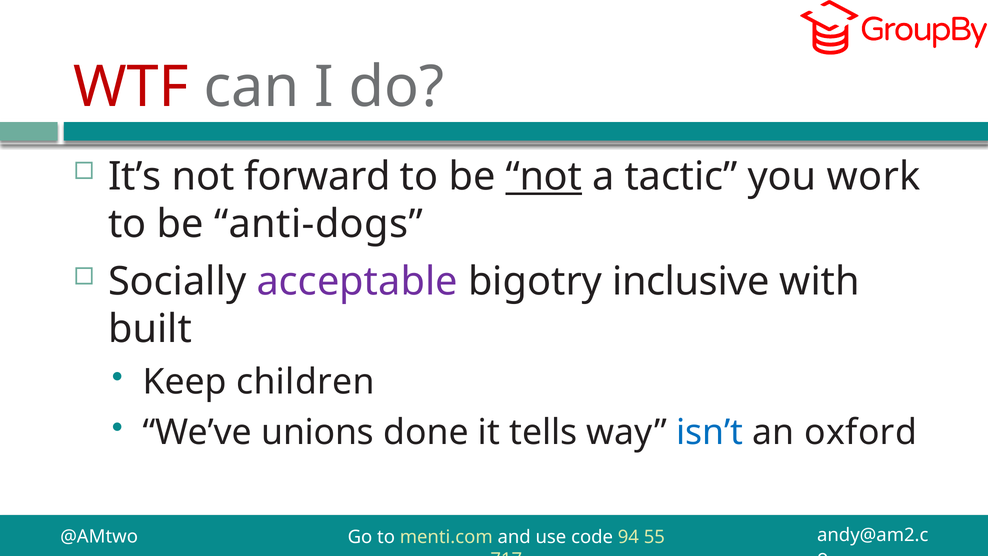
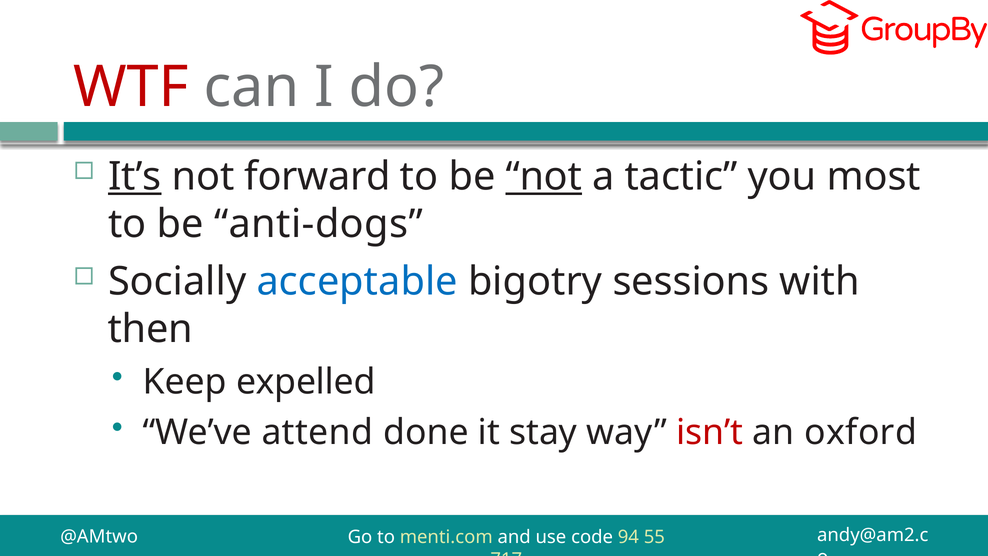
It’s underline: none -> present (135, 176)
work: work -> most (874, 176)
acceptable colour: purple -> blue (357, 281)
inclusive: inclusive -> sessions (691, 281)
built: built -> then (150, 329)
children: children -> expelled (306, 382)
unions: unions -> attend (317, 432)
tells: tells -> stay (543, 432)
isn’t colour: blue -> red (710, 432)
